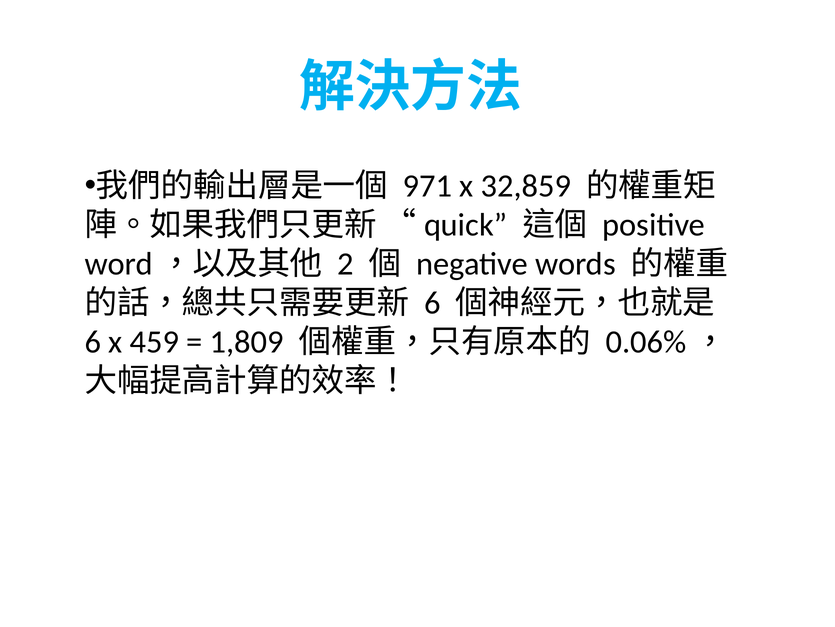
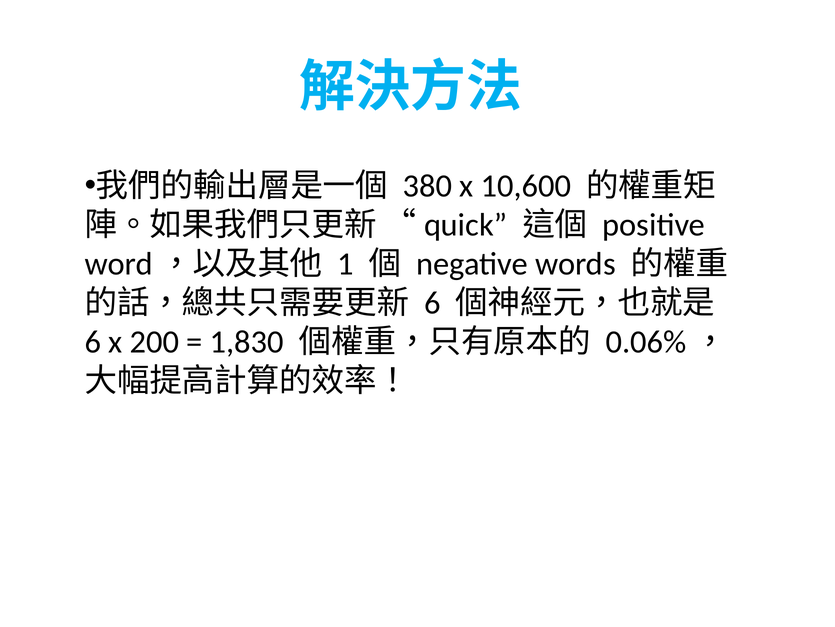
971: 971 -> 380 (427, 186)
32,859: 32,859 -> 10,600 (526, 186)
2: 2 -> 1 (346, 264)
459: 459 -> 200 (154, 342)
1,809: 1,809 -> 1,830 (247, 342)
